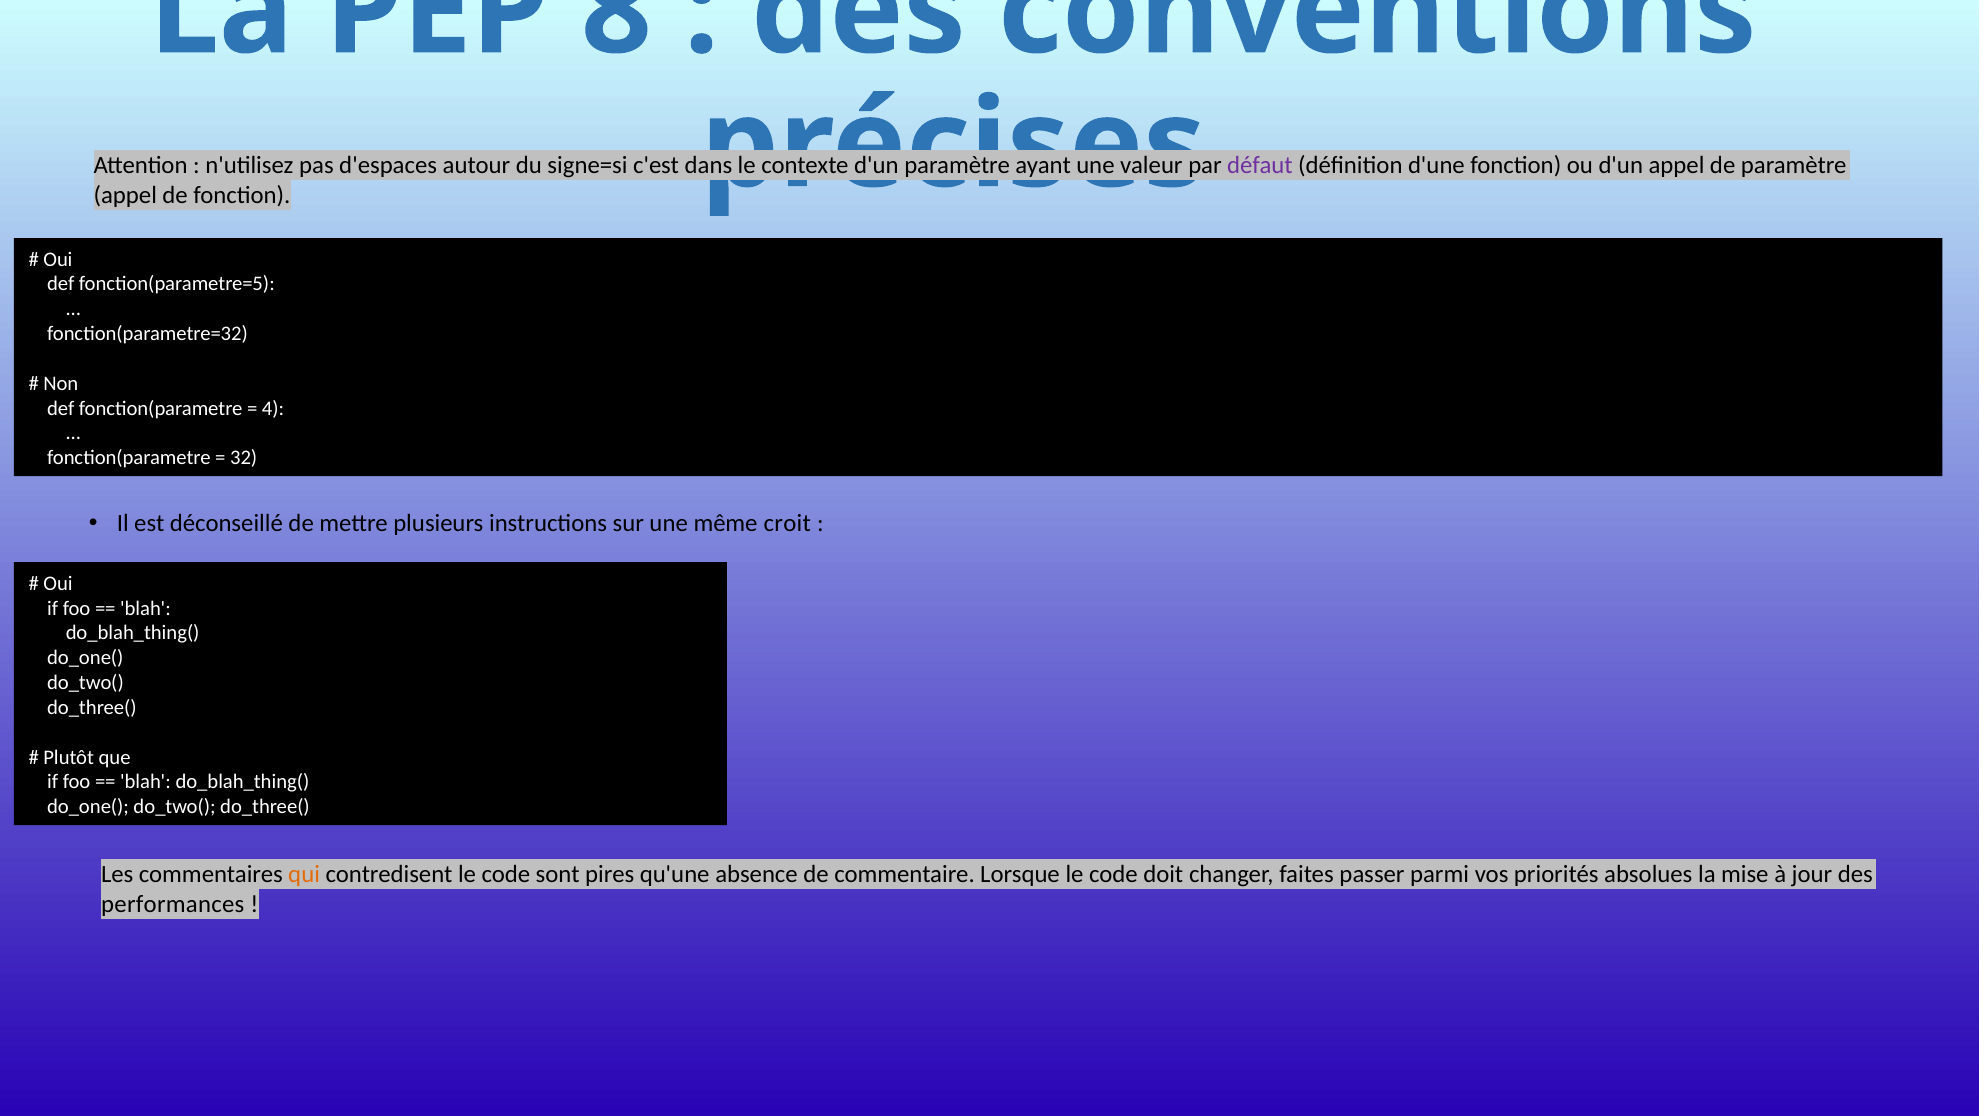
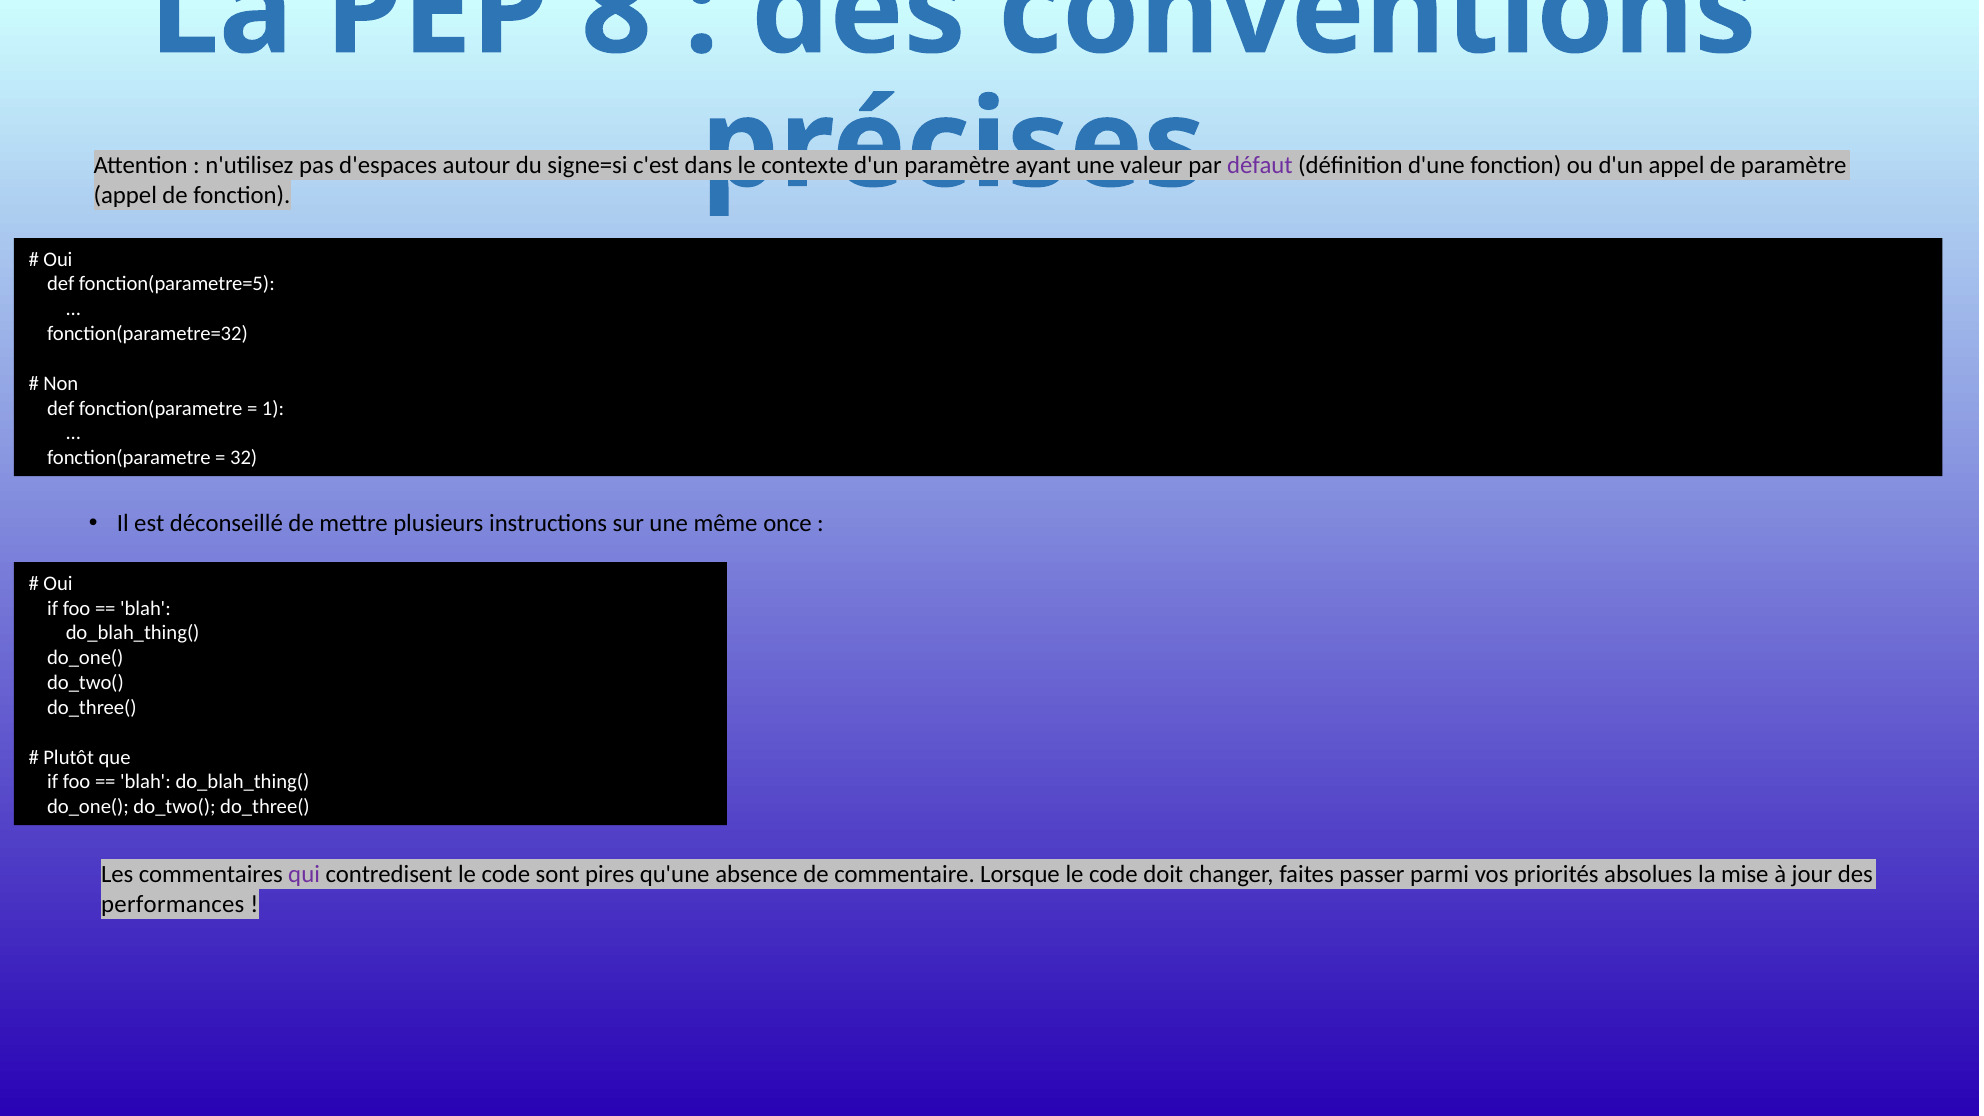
4: 4 -> 1 (273, 408)
croit: croit -> once (787, 524)
qui colour: orange -> purple (304, 875)
